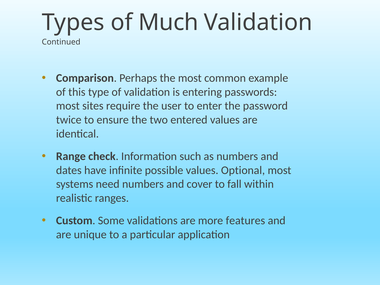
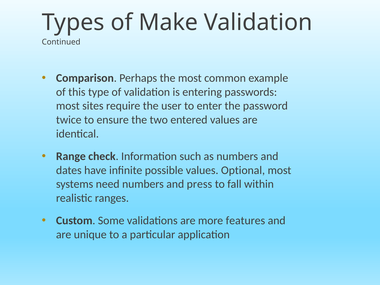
Much: Much -> Make (168, 23)
cover: cover -> press (199, 184)
